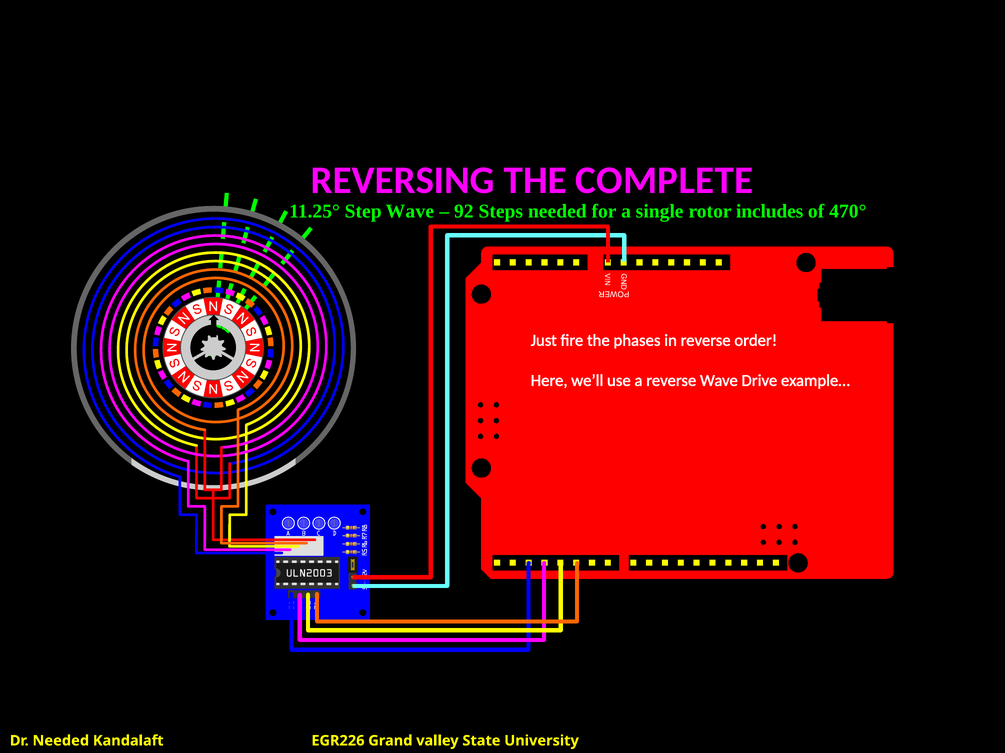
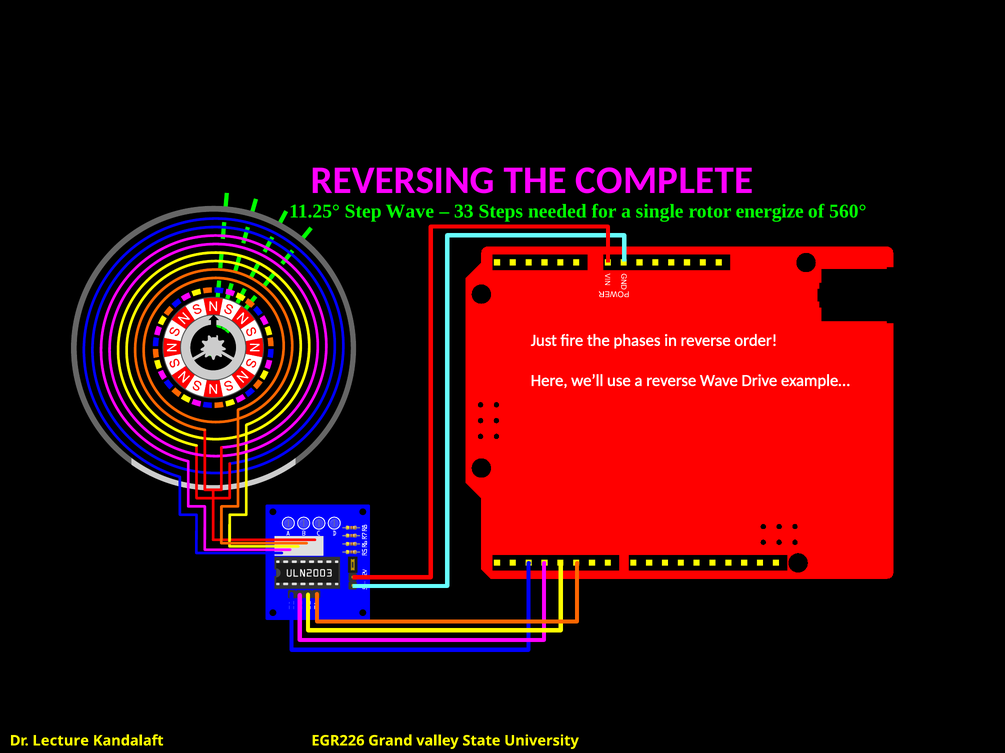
92: 92 -> 33 (464, 212)
includes: includes -> energize (770, 212)
470°: 470° -> 560° (848, 212)
Dr Needed: Needed -> Lecture (61, 741)
